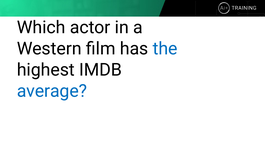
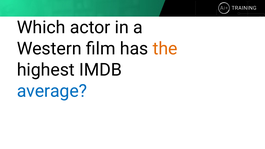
the colour: blue -> orange (165, 49)
